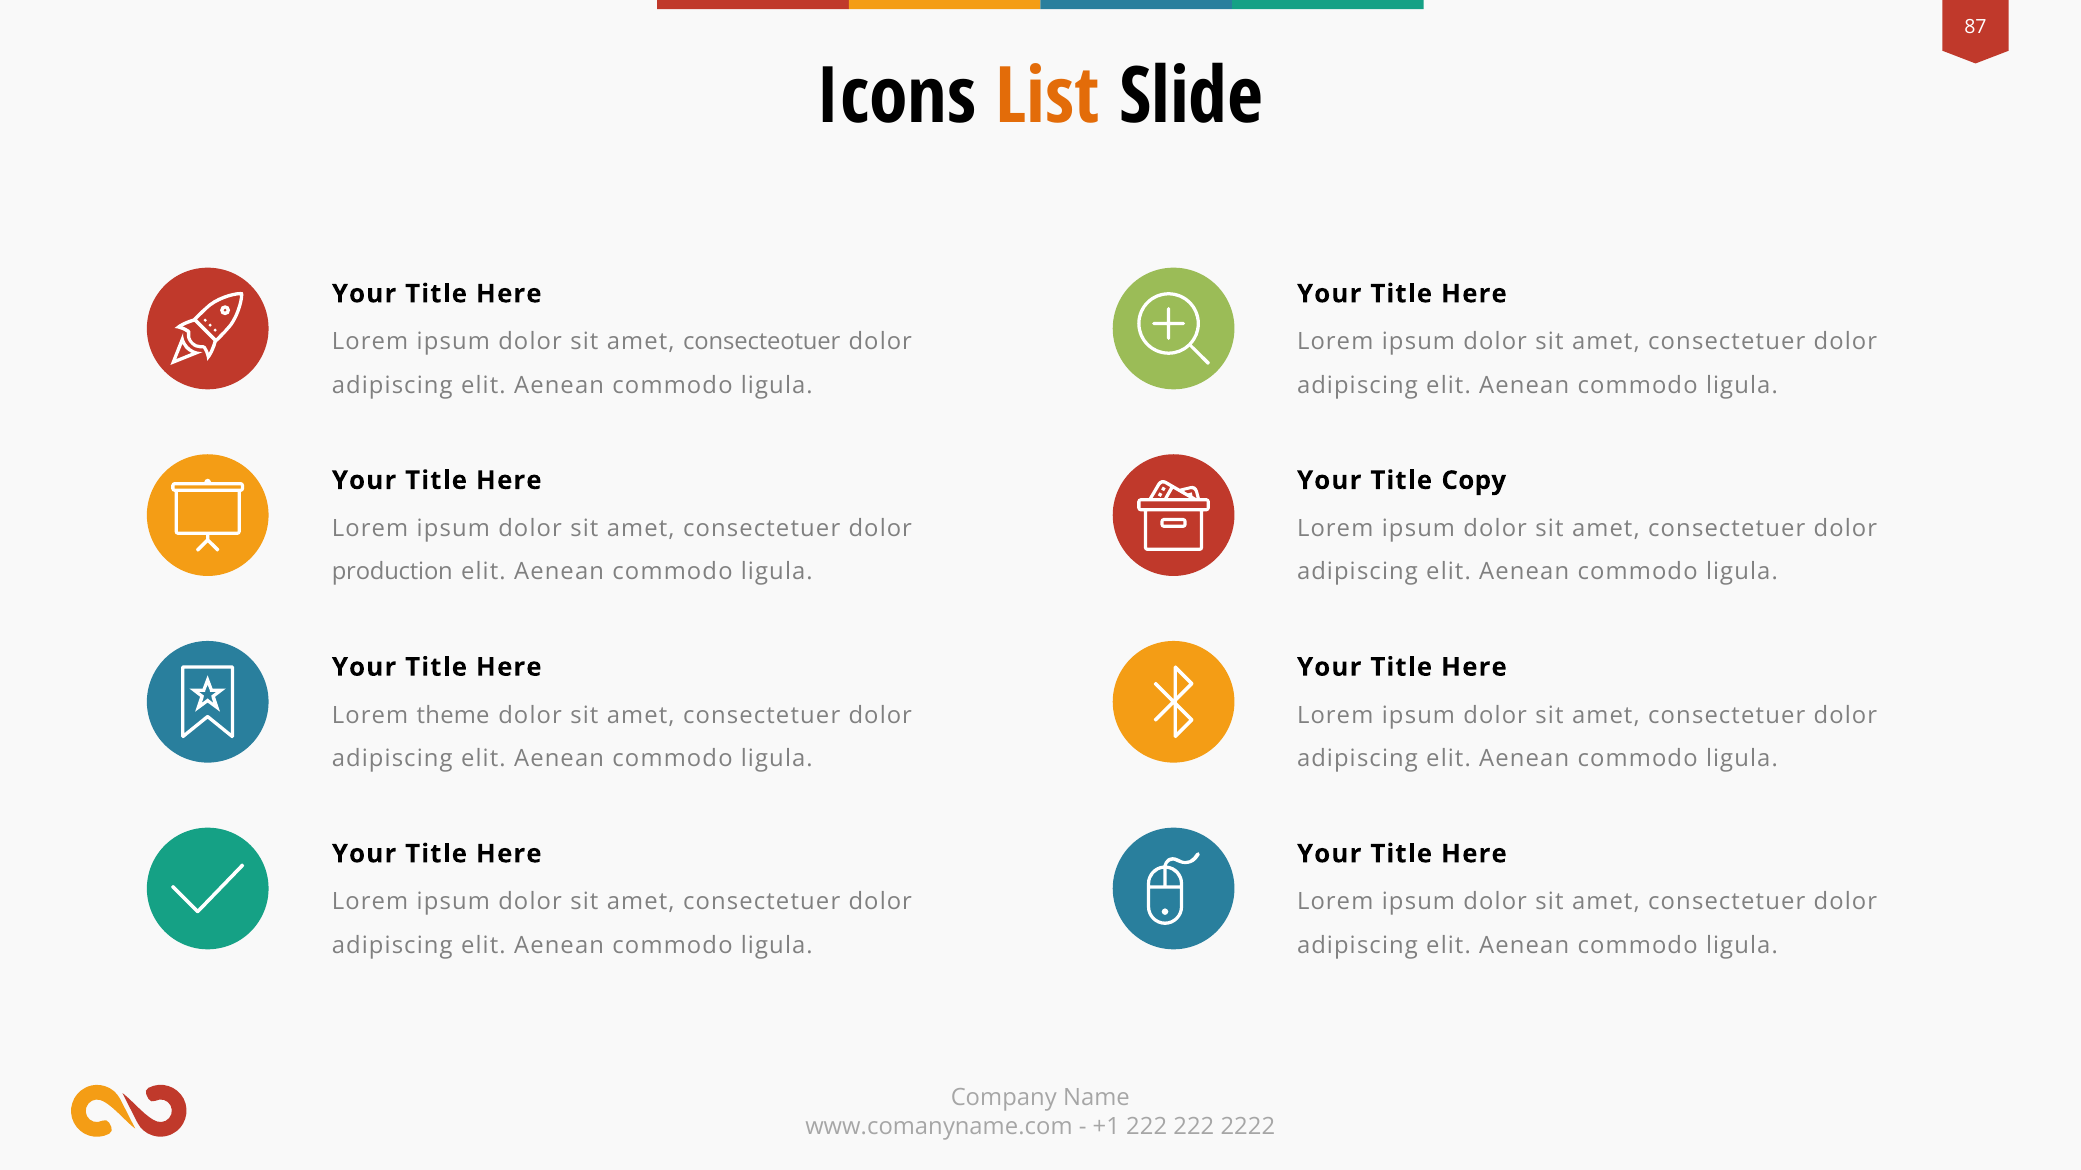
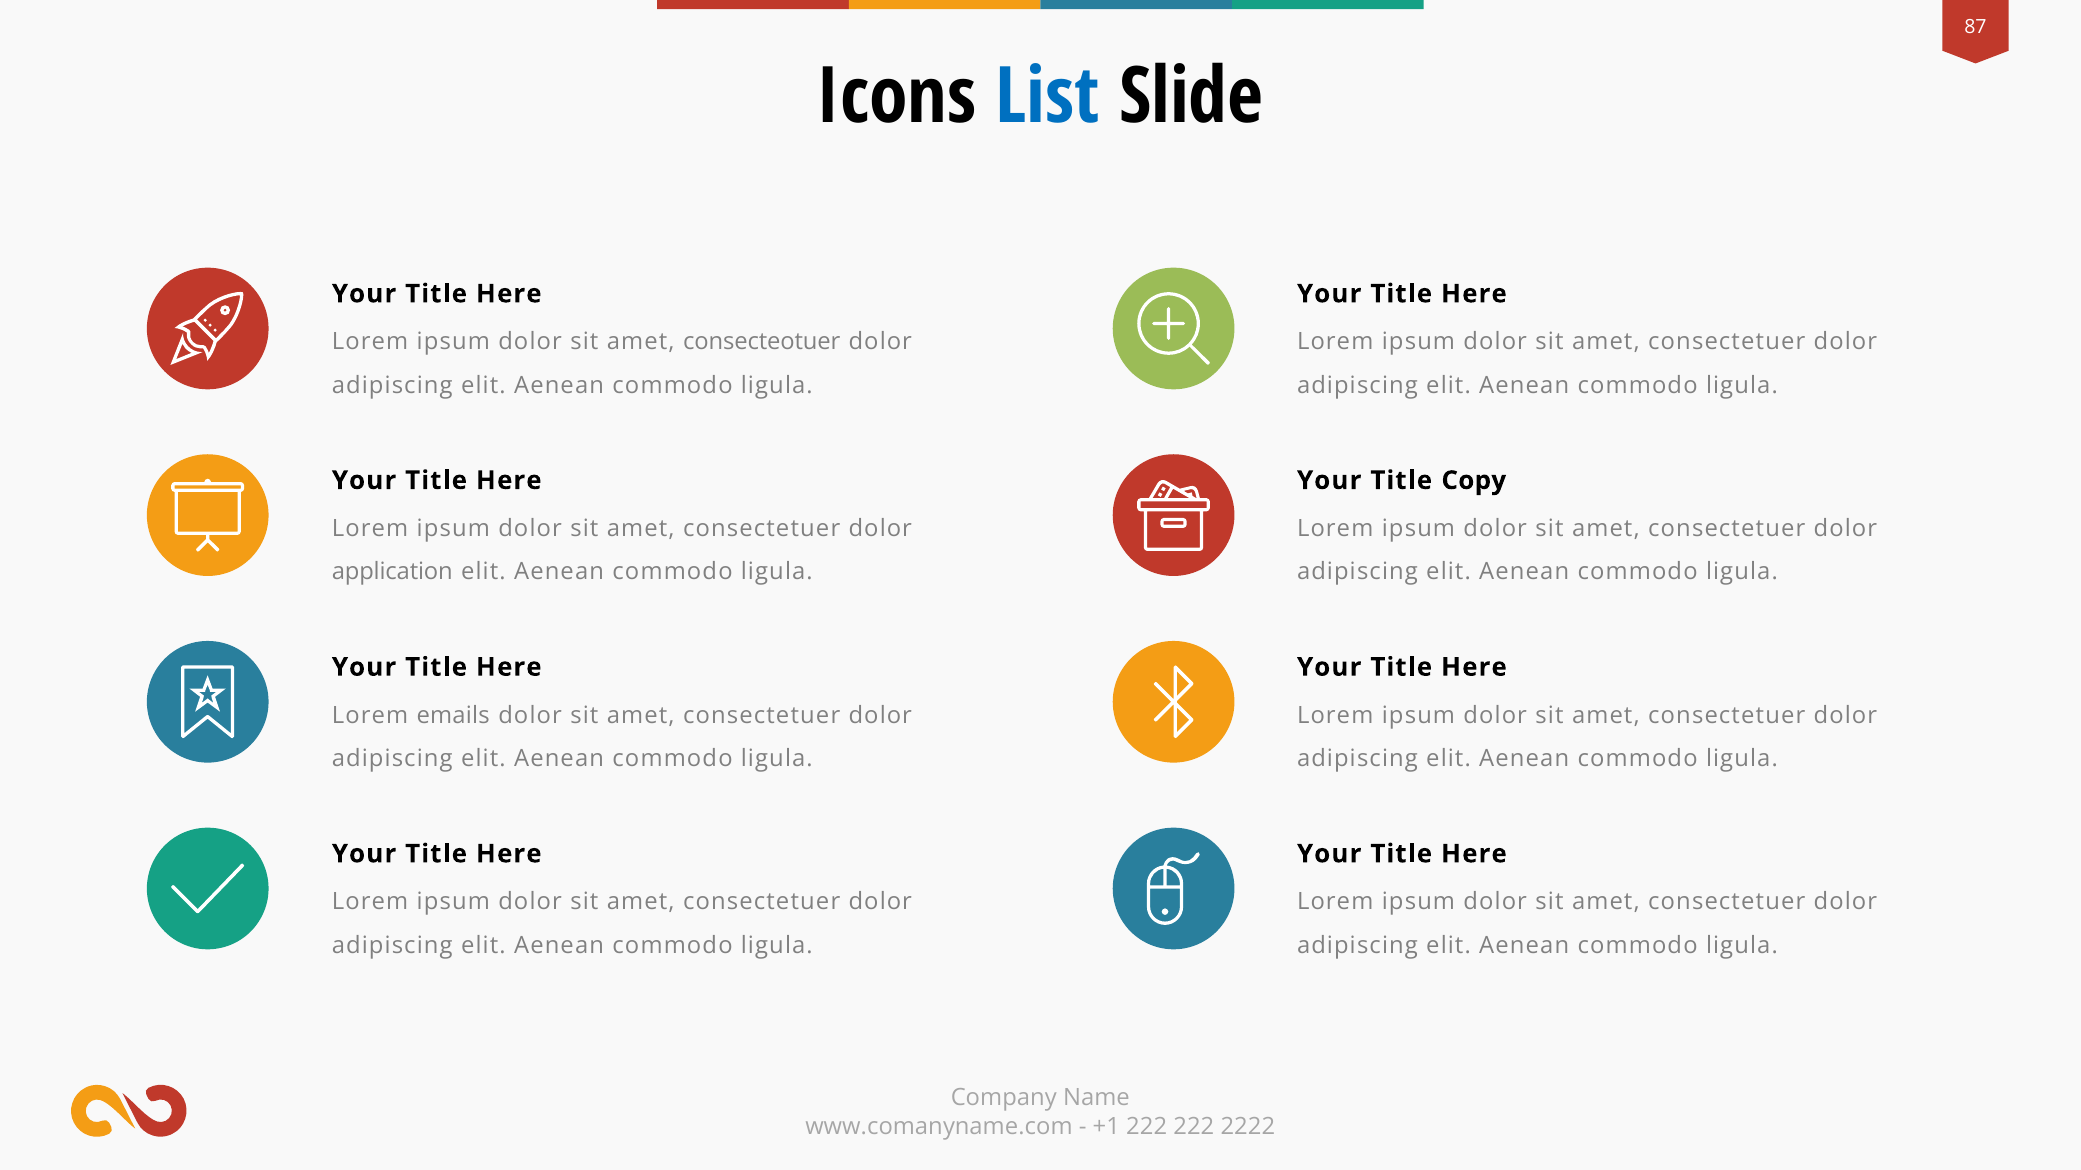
List colour: orange -> blue (1048, 97)
production: production -> application (392, 572)
theme: theme -> emails (453, 716)
